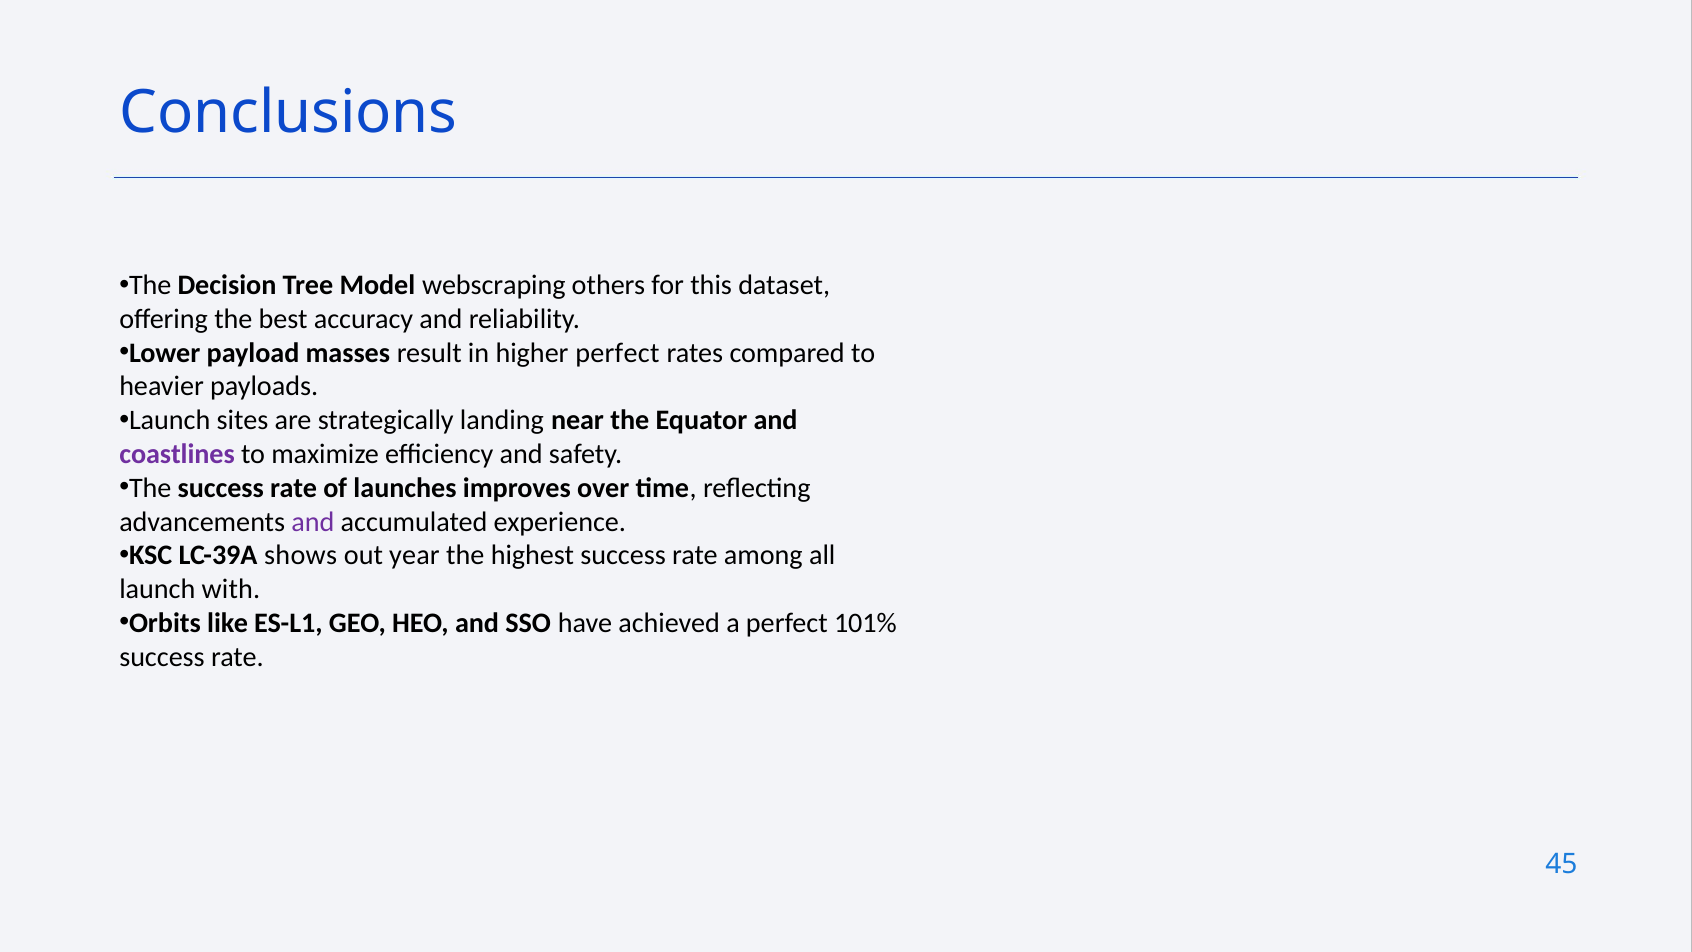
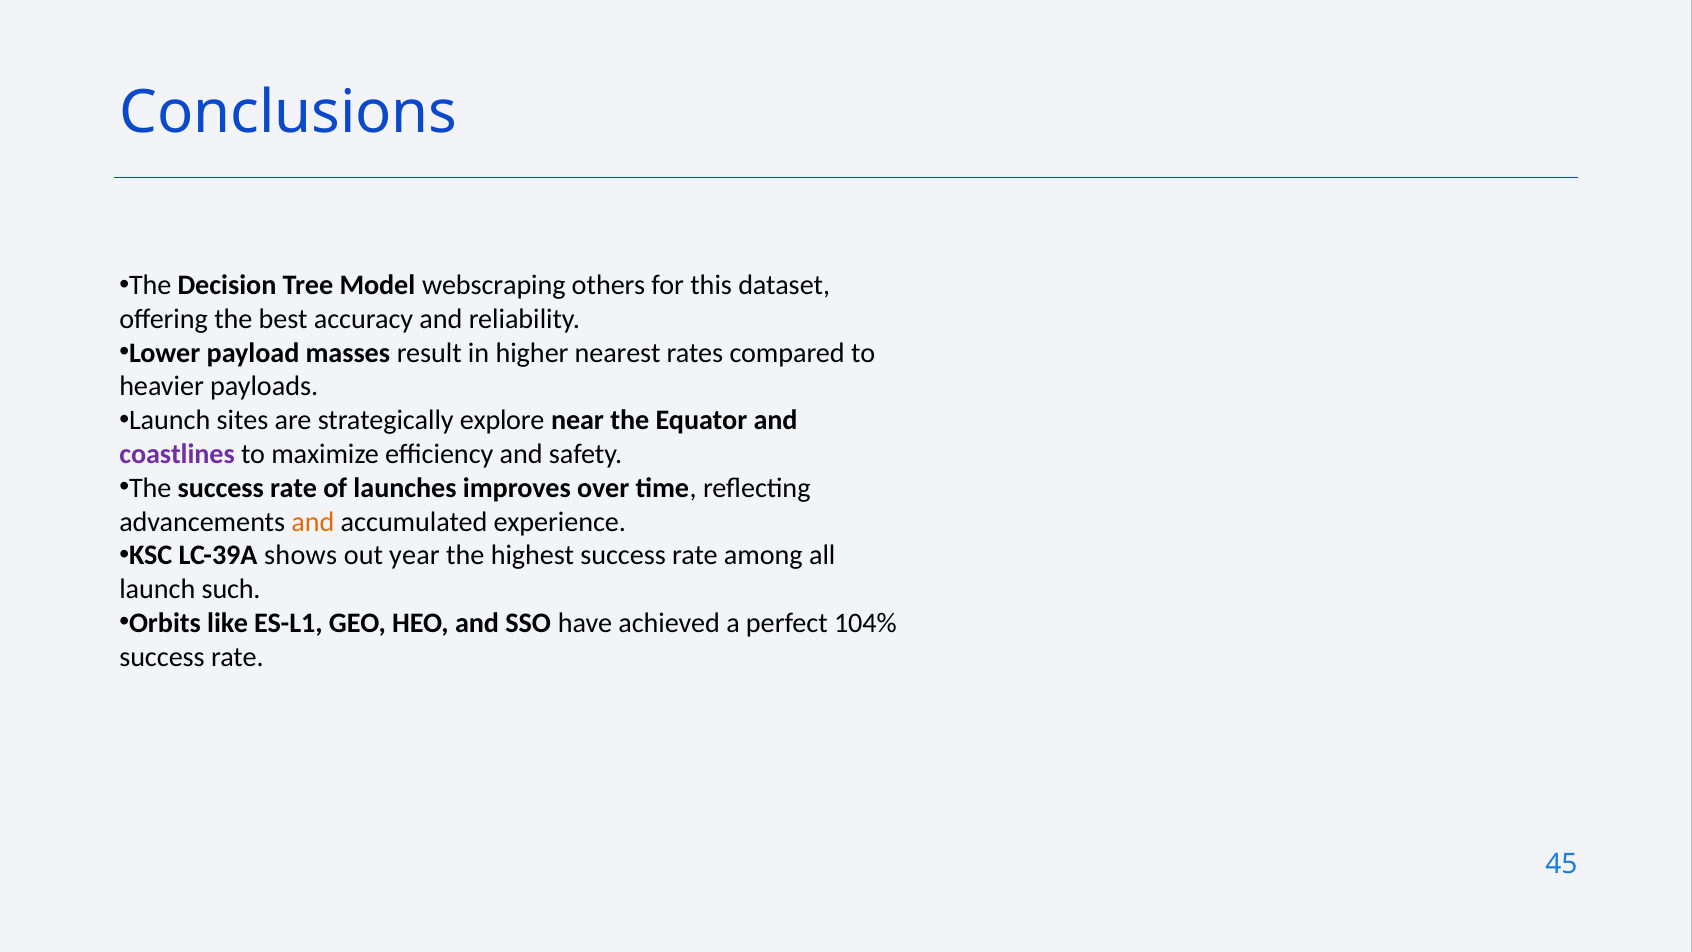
higher perfect: perfect -> nearest (618, 353)
landing: landing -> explore (502, 420)
and colour: purple -> orange (313, 522)
with: with -> such (231, 589)
101%: 101% -> 104% (865, 623)
